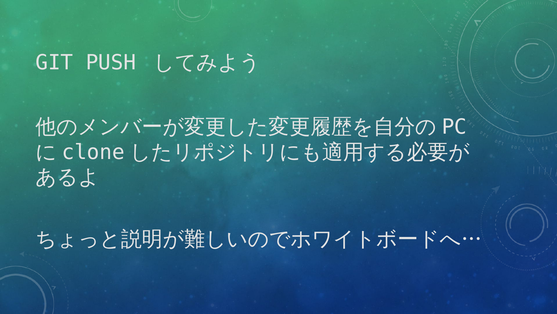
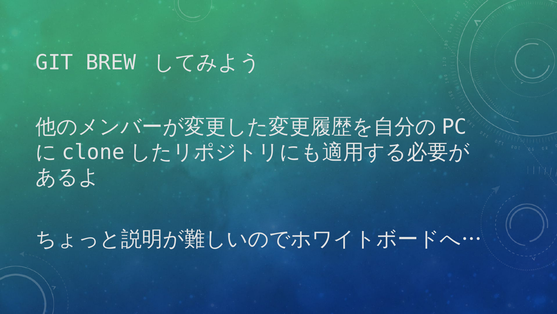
PUSH: PUSH -> BREW (111, 63)
